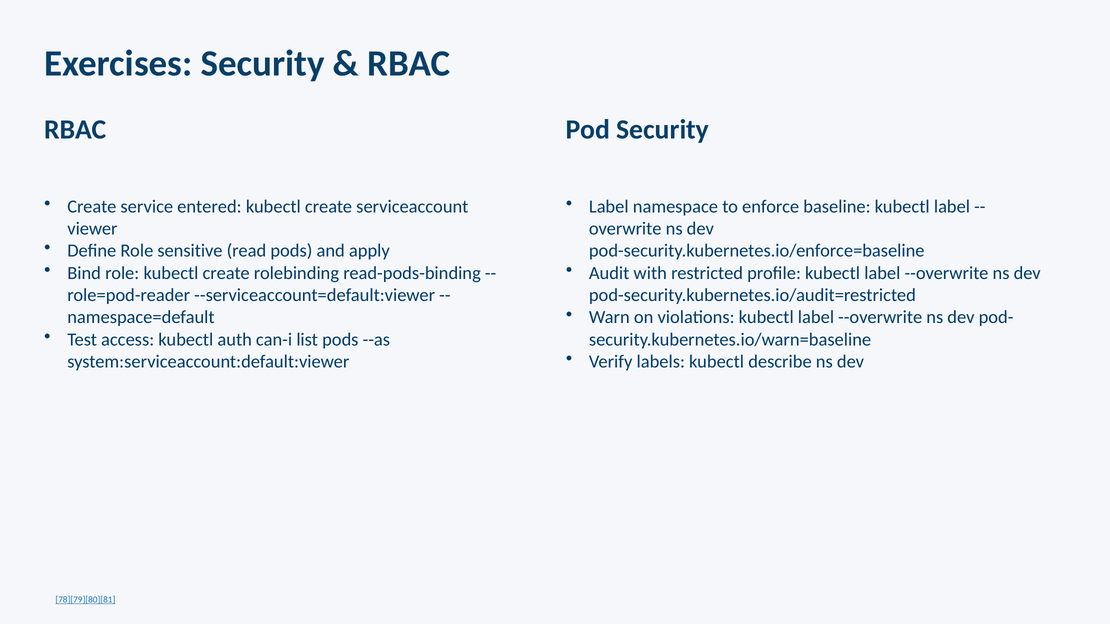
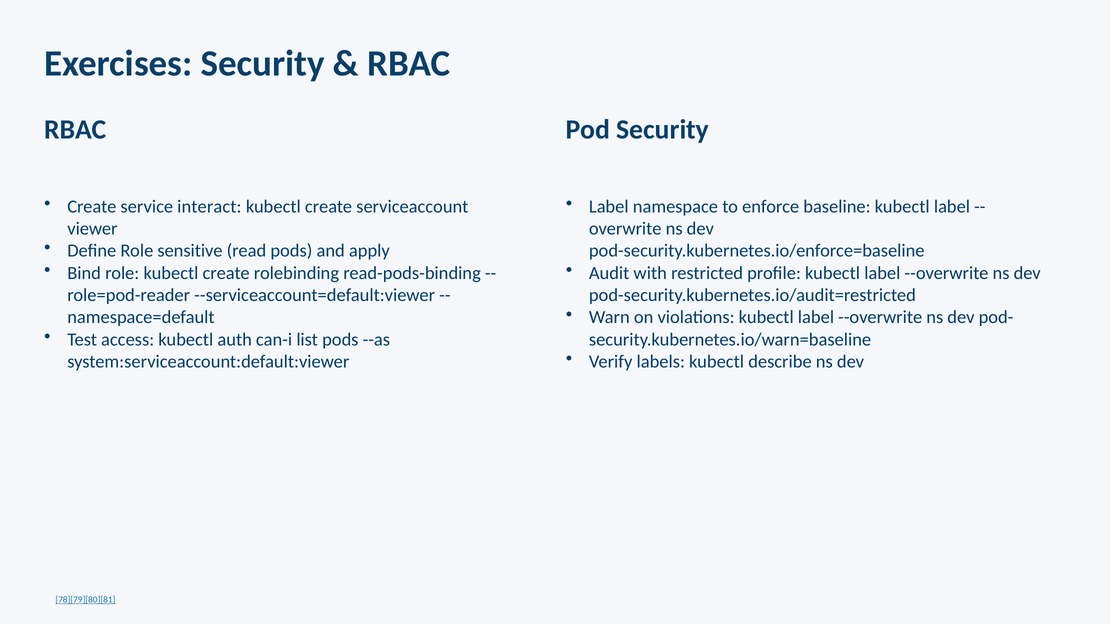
entered: entered -> interact (209, 207)
